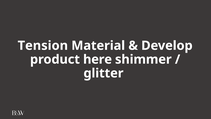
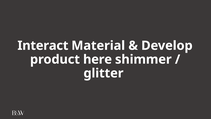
Tension: Tension -> Interact (43, 45)
